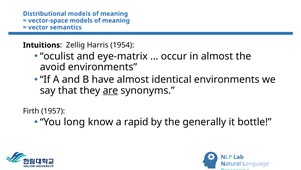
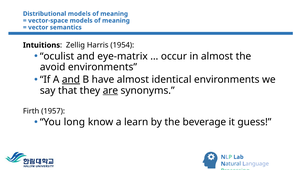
and underline: none -> present (71, 79)
rapid: rapid -> learn (136, 122)
generally: generally -> beverage (204, 122)
bottle: bottle -> guess (254, 122)
